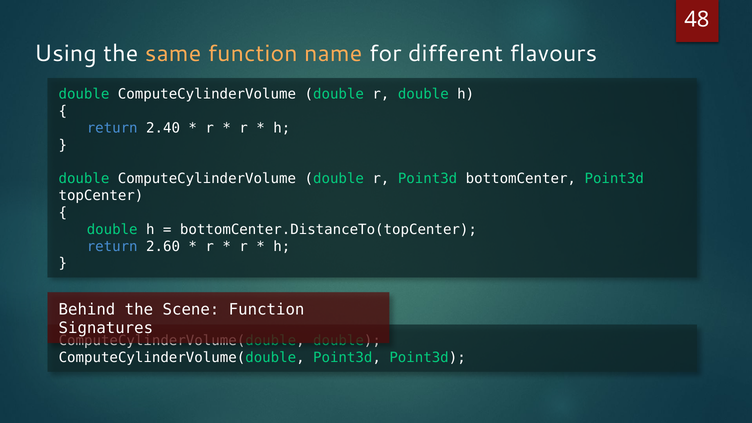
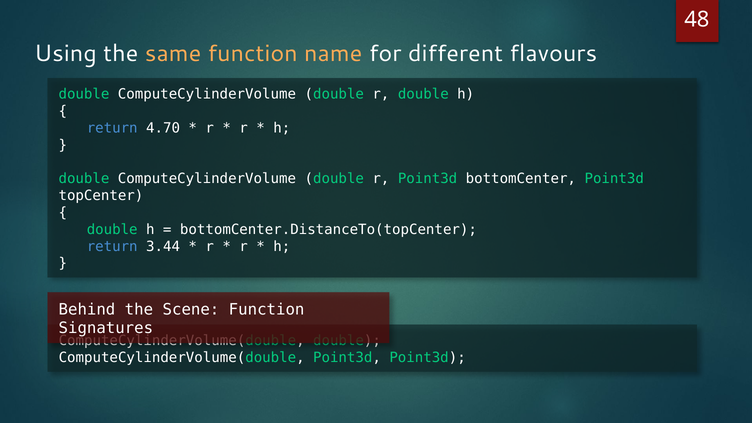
2.40: 2.40 -> 4.70 (163, 128)
2.60: 2.60 -> 3.44 (163, 246)
